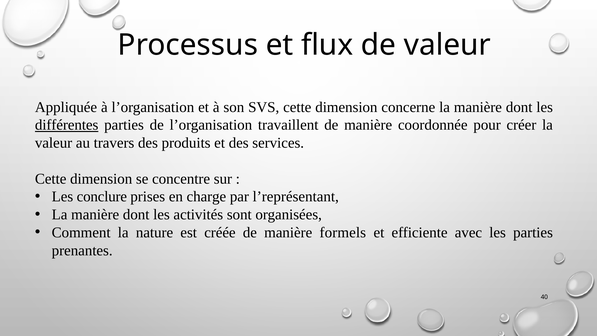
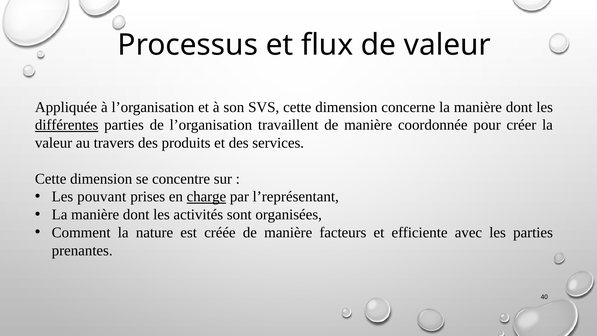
conclure: conclure -> pouvant (102, 197)
charge underline: none -> present (206, 197)
formels: formels -> facteurs (343, 232)
